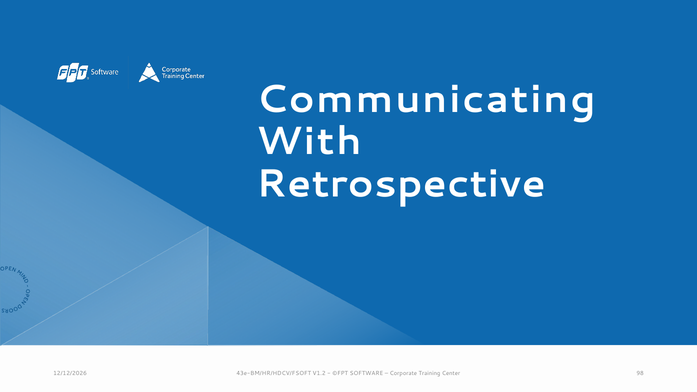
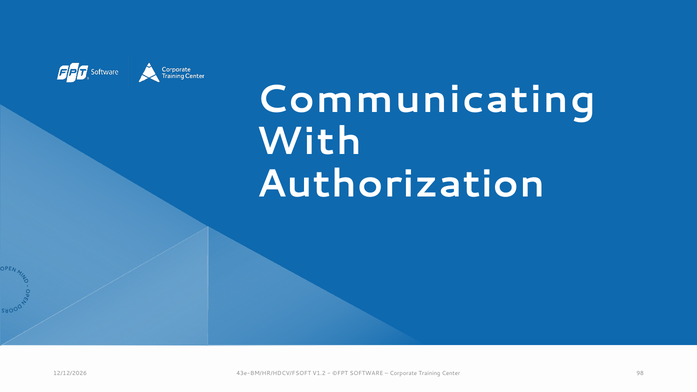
Retrospective: Retrospective -> Authorization (401, 184)
